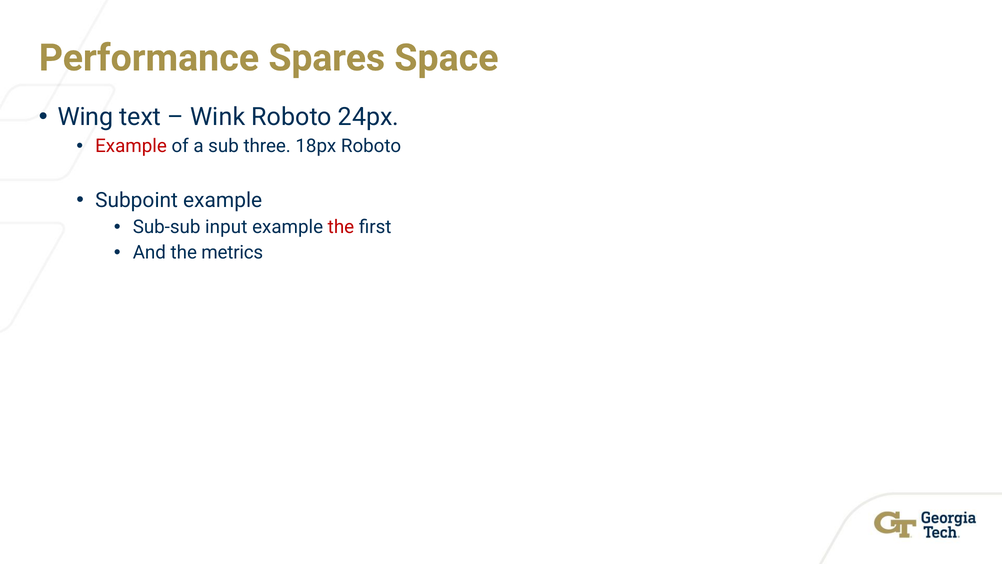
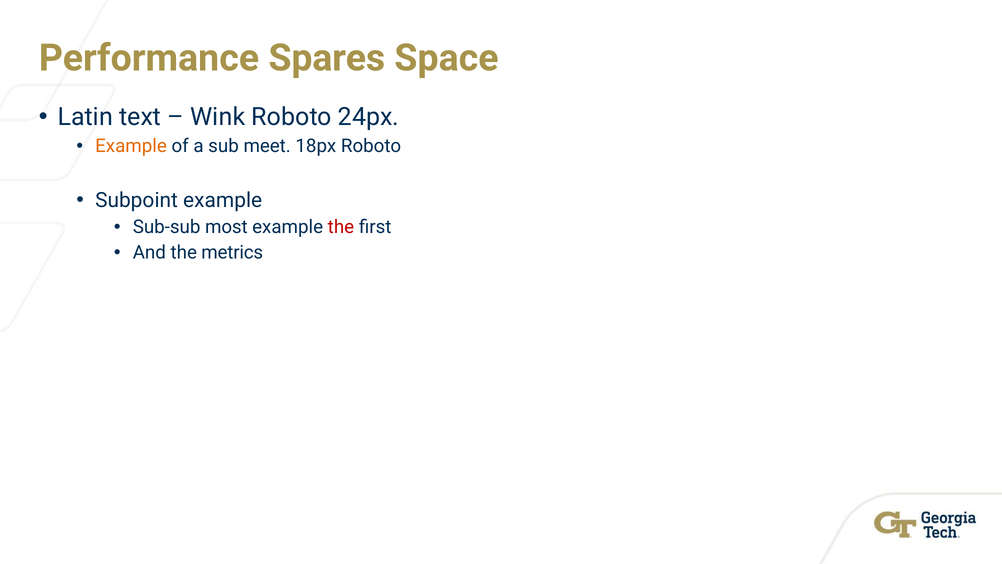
Wing: Wing -> Latin (85, 117)
Example colour: red -> orange (131, 146)
three: three -> meet (267, 146)
input: input -> most (226, 227)
